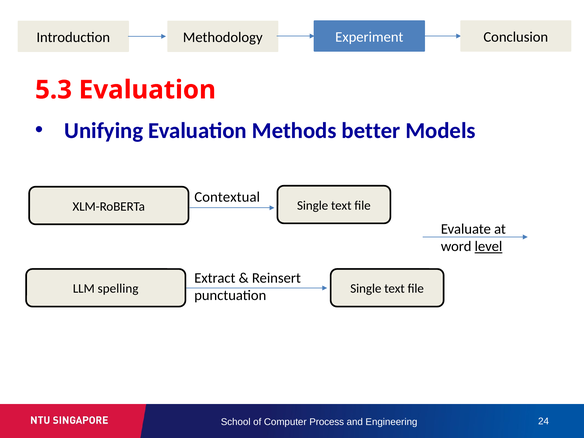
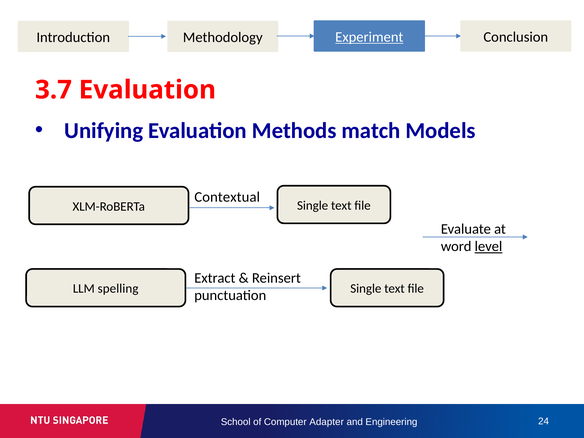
Experiment underline: none -> present (369, 37)
5.3: 5.3 -> 3.7 (54, 90)
better: better -> match (371, 131)
Process: Process -> Adapter (327, 422)
